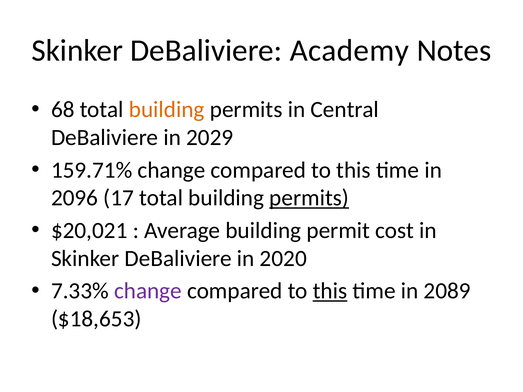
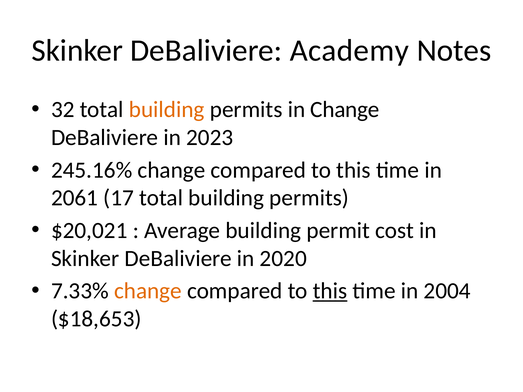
68: 68 -> 32 (63, 110)
in Central: Central -> Change (345, 110)
2029: 2029 -> 2023 (210, 138)
159.71%: 159.71% -> 245.16% (92, 170)
2096: 2096 -> 2061 (75, 198)
permits underline: present -> none (309, 198)
change colour: purple -> orange (148, 291)
2089: 2089 -> 2004 (447, 291)
